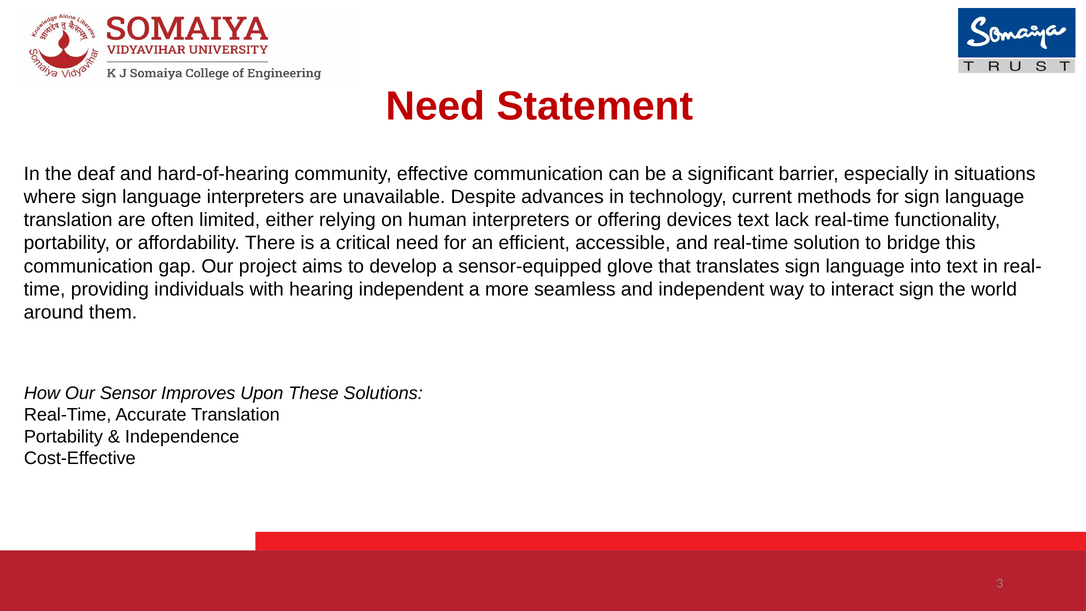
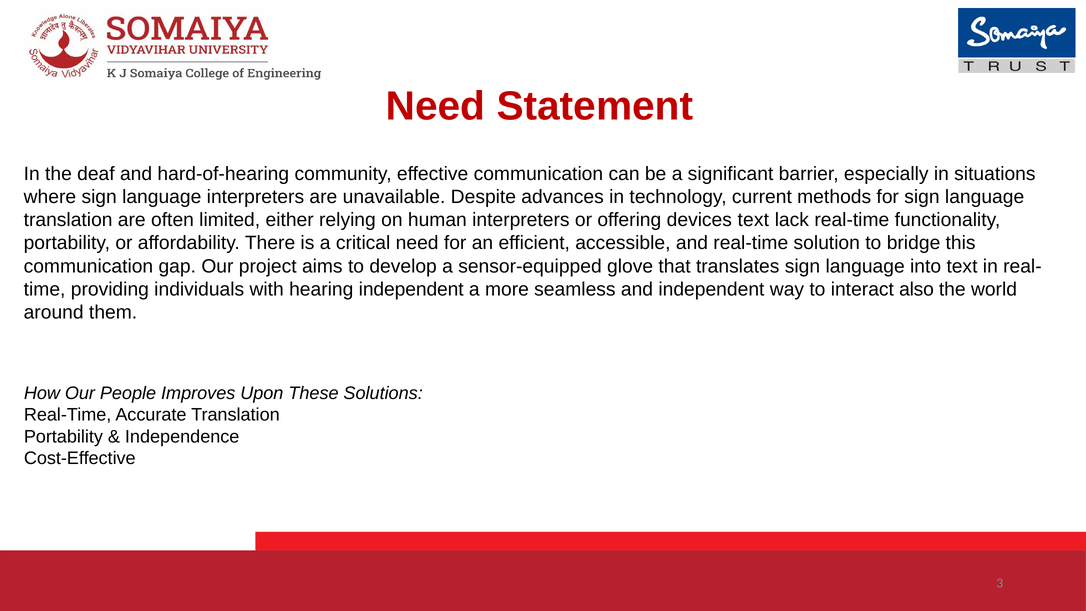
interact sign: sign -> also (916, 289)
Sensor: Sensor -> People (128, 393)
